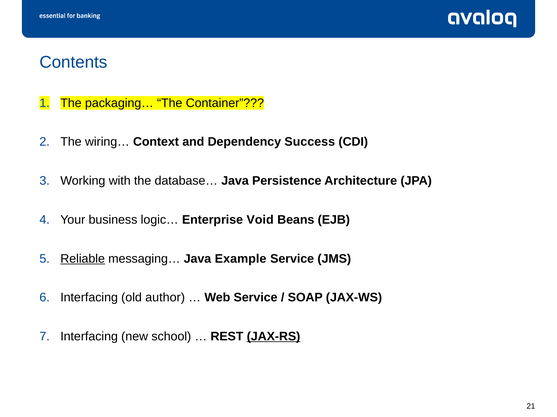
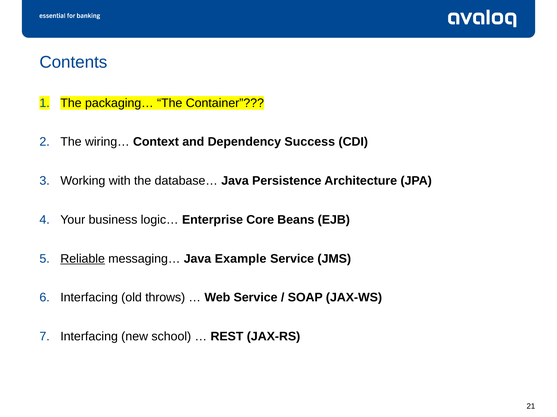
Void: Void -> Core (260, 220)
author: author -> throws (165, 298)
JAX-RS underline: present -> none (274, 337)
